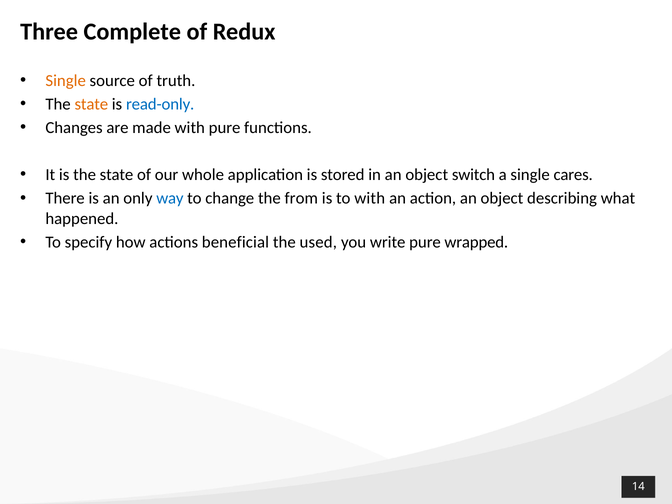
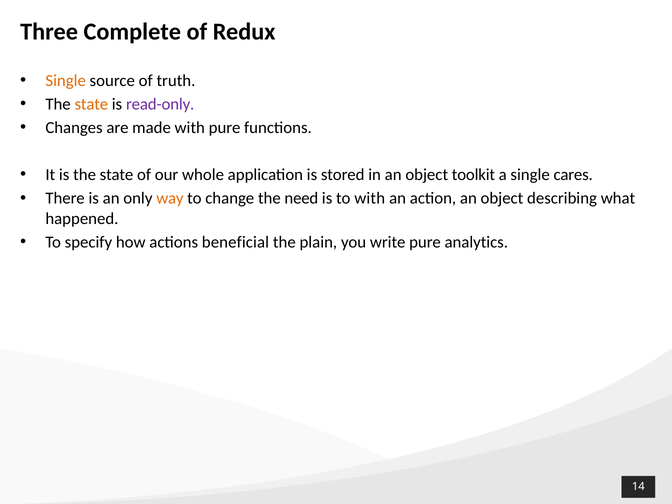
read-only colour: blue -> purple (160, 104)
switch: switch -> toolkit (473, 175)
way colour: blue -> orange (170, 198)
from: from -> need (301, 198)
used: used -> plain (318, 242)
wrapped: wrapped -> analytics (476, 242)
